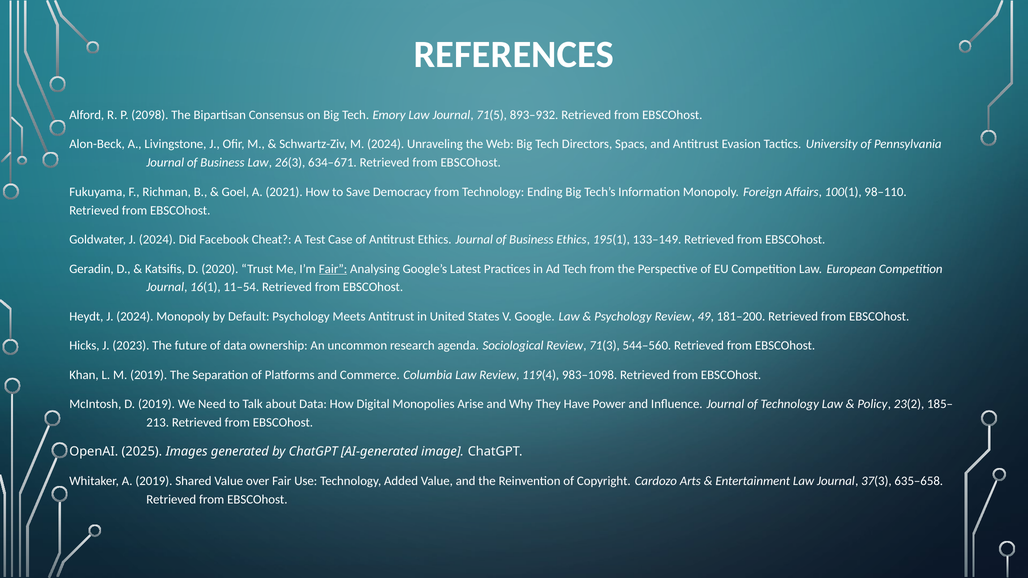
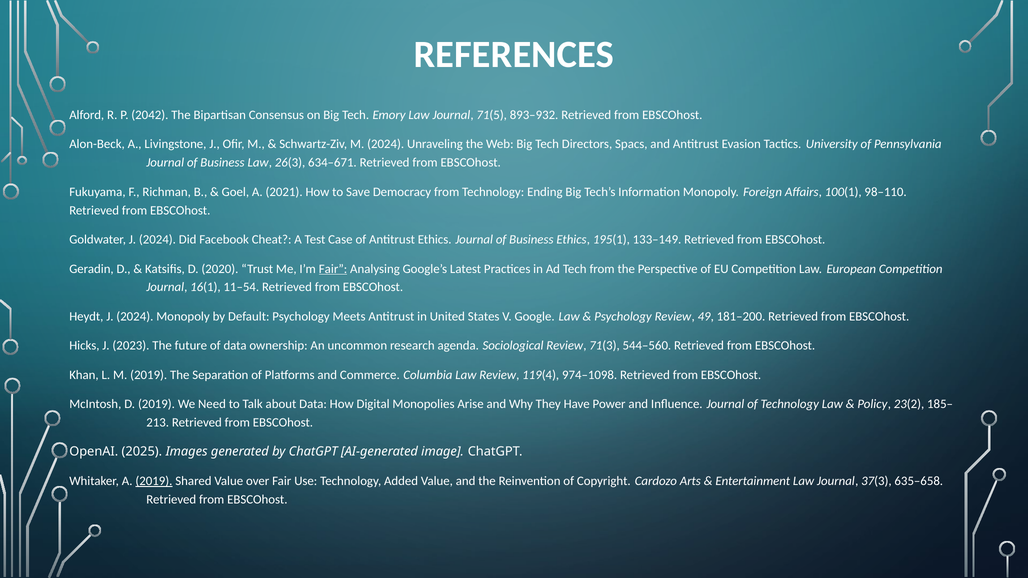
2098: 2098 -> 2042 (150, 115)
983–1098: 983–1098 -> 974–1098 (590, 375)
2019 underline: none -> present (154, 481)
